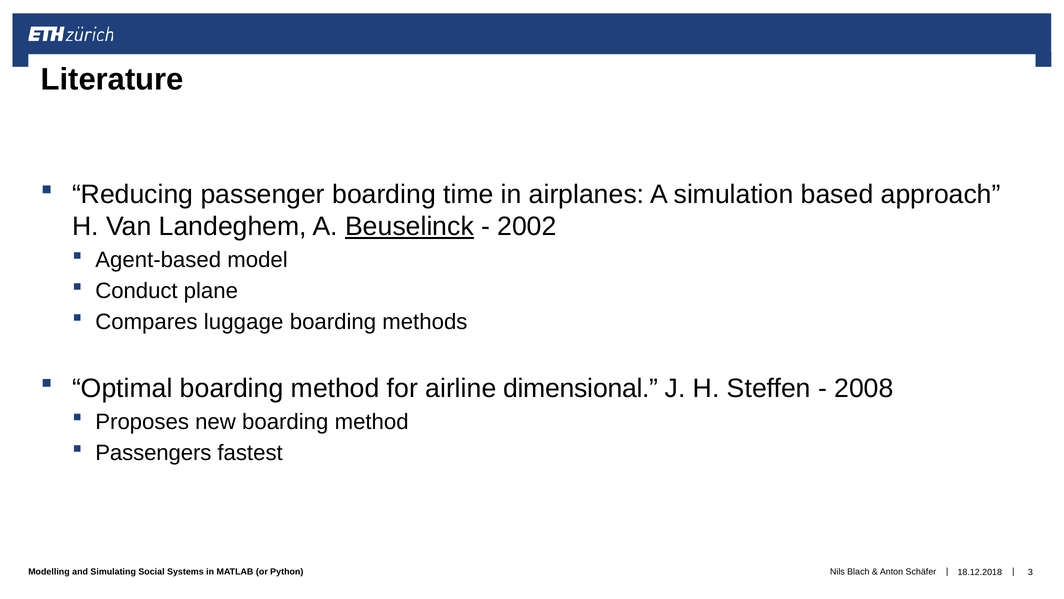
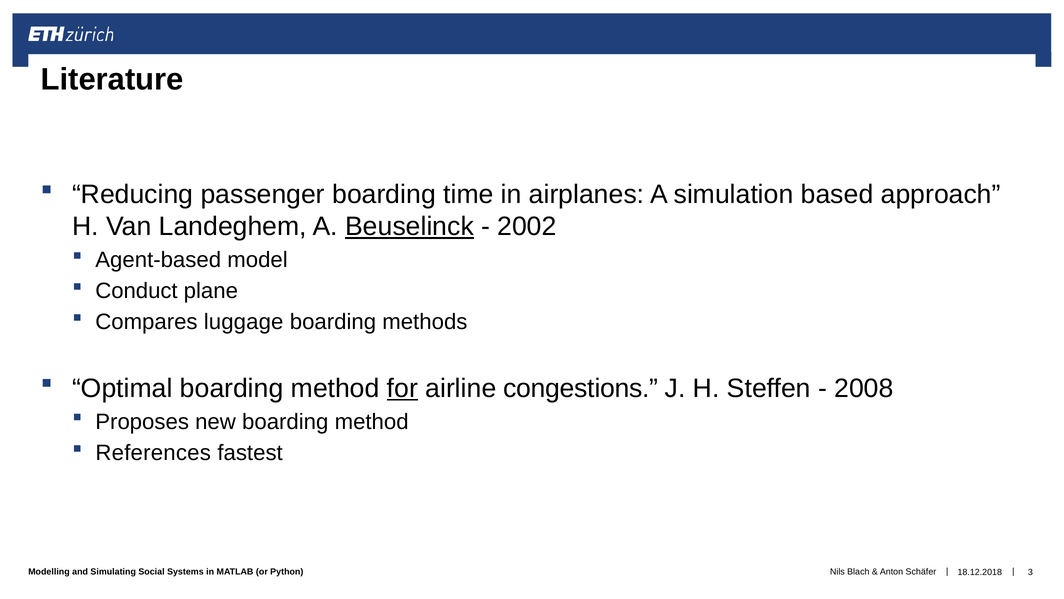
for underline: none -> present (402, 388)
dimensional: dimensional -> congestions (581, 388)
Passengers: Passengers -> References (153, 453)
